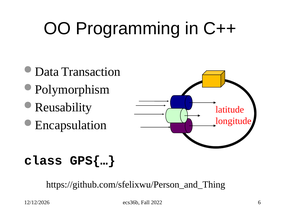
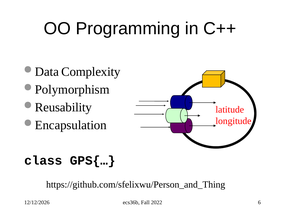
Transaction: Transaction -> Complexity (91, 72)
